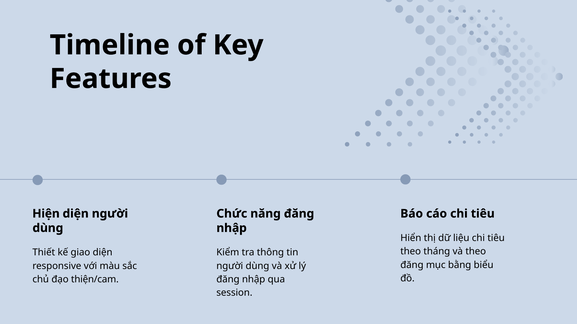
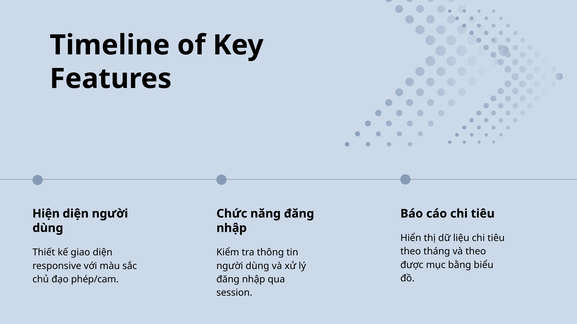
đăng: đăng -> được (412, 265)
thiện/cam: thiện/cam -> phép/cam (95, 280)
